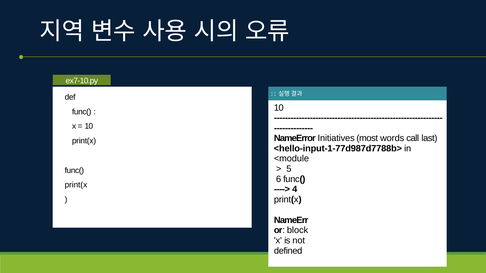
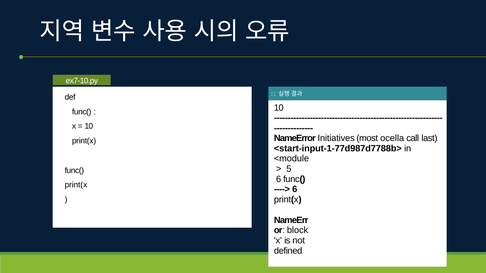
words: words -> ocella (392, 138)
<hello-input-1-77d987d7788b>: <hello-input-1-77d987d7788b> -> <start-input-1-77d987d7788b> (338, 149)
4: 4 -> 6 (295, 189)
